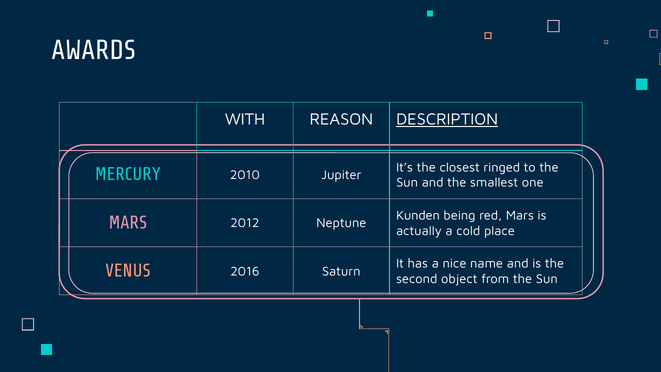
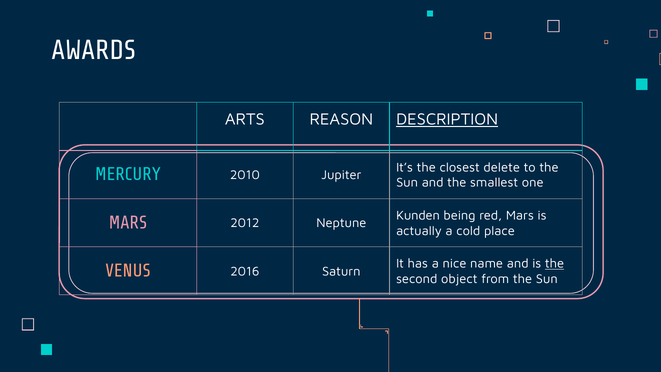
WITH: WITH -> ARTS (245, 119)
ringed: ringed -> delete (502, 167)
the underline: none -> present (555, 264)
